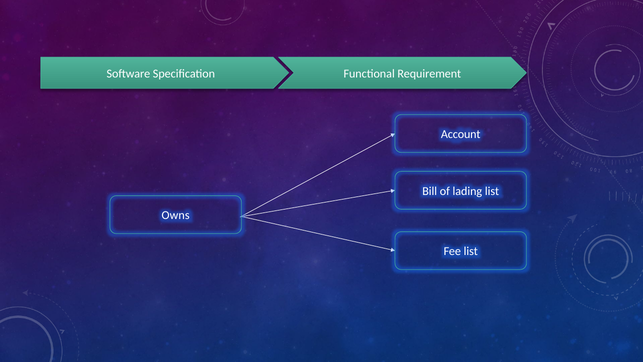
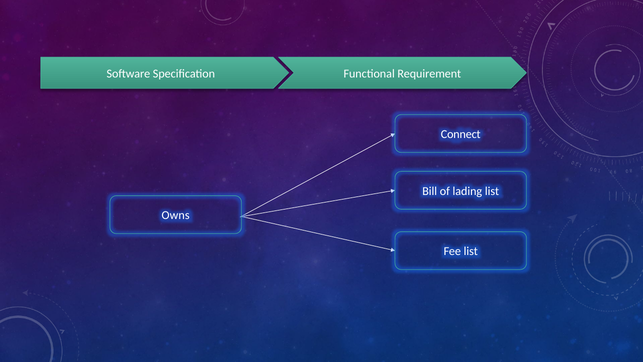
Account: Account -> Connect (461, 134)
